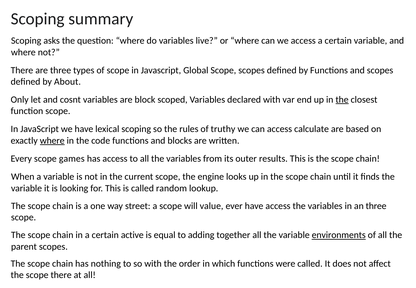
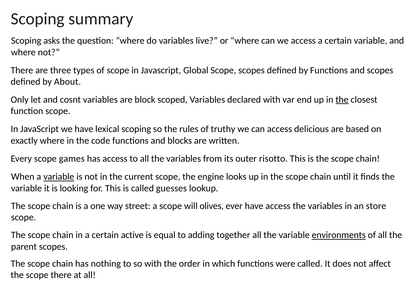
calculate: calculate -> delicious (312, 129)
where underline: present -> none (52, 141)
results: results -> risotto (273, 159)
variable underline: none -> present (59, 177)
random: random -> guesses (171, 188)
value: value -> olives (212, 206)
an three: three -> store (376, 206)
